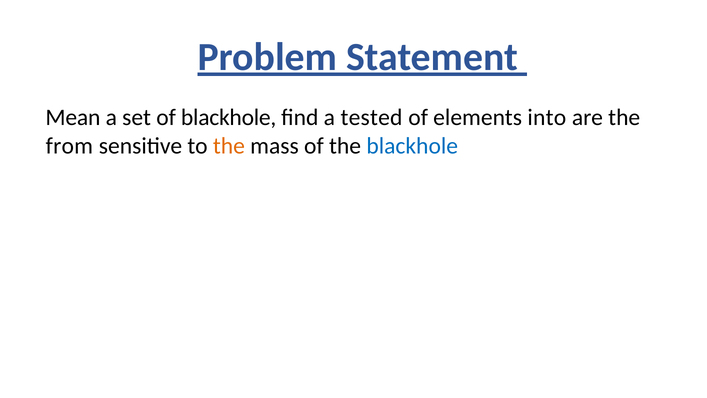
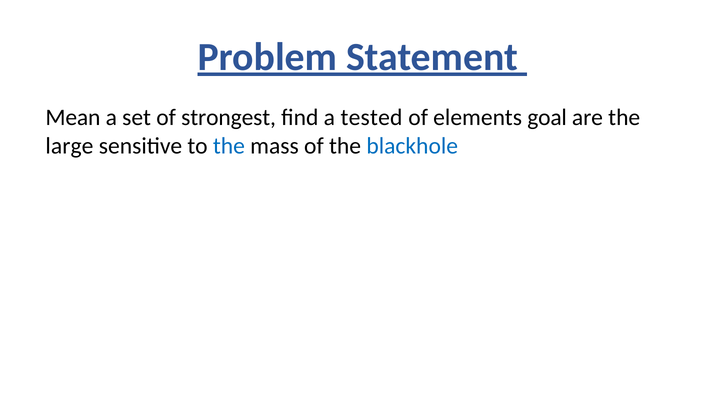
of blackhole: blackhole -> strongest (229, 118)
into: into -> goal (547, 118)
from: from -> large (69, 146)
the colour: orange -> blue (229, 146)
